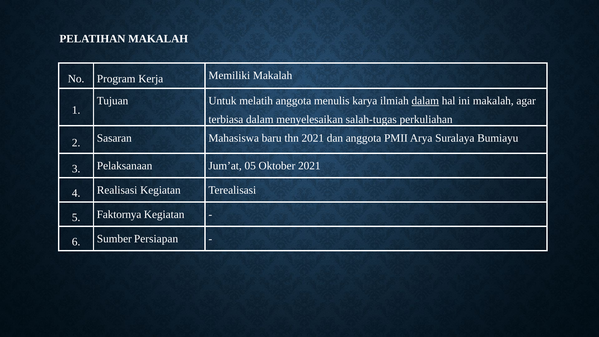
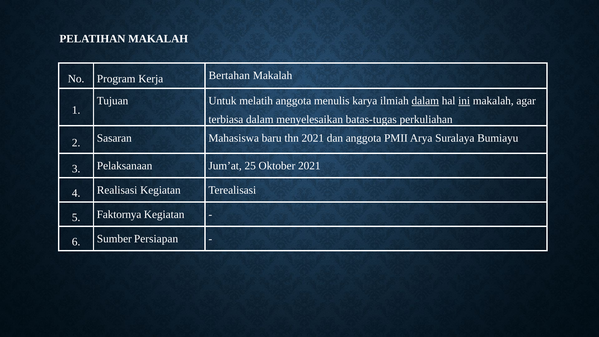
Memiliki: Memiliki -> Bertahan (229, 75)
ini underline: none -> present (464, 101)
salah-tugas: salah-tugas -> batas-tugas (371, 120)
05: 05 -> 25 (250, 166)
